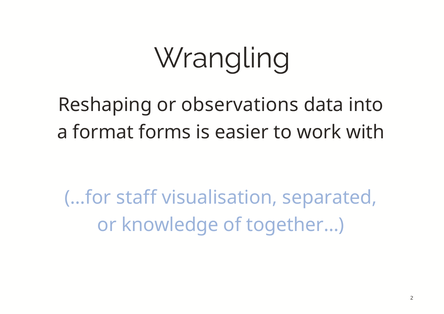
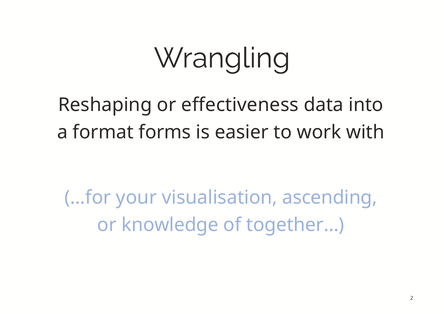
observations: observations -> effectiveness (240, 105)
staff: staff -> your (136, 198)
separated: separated -> ascending (330, 198)
